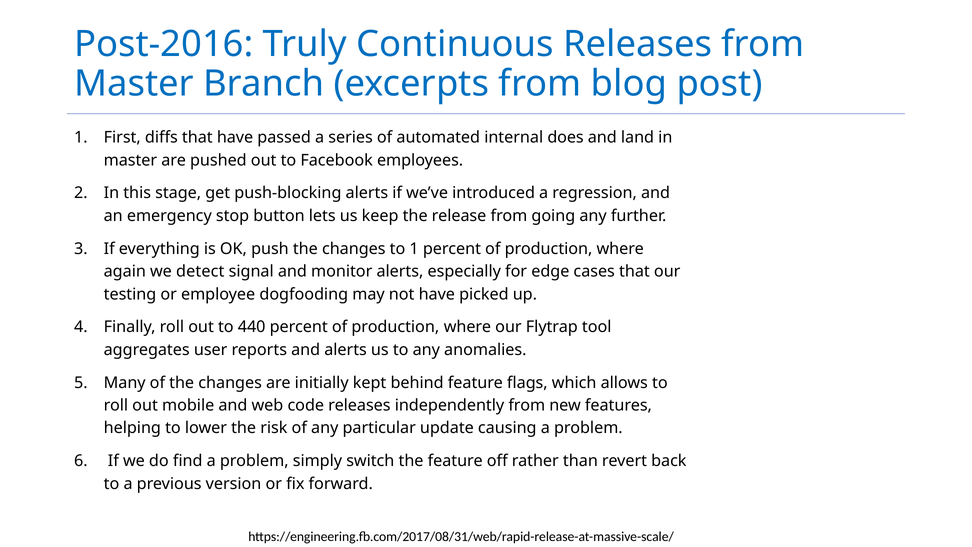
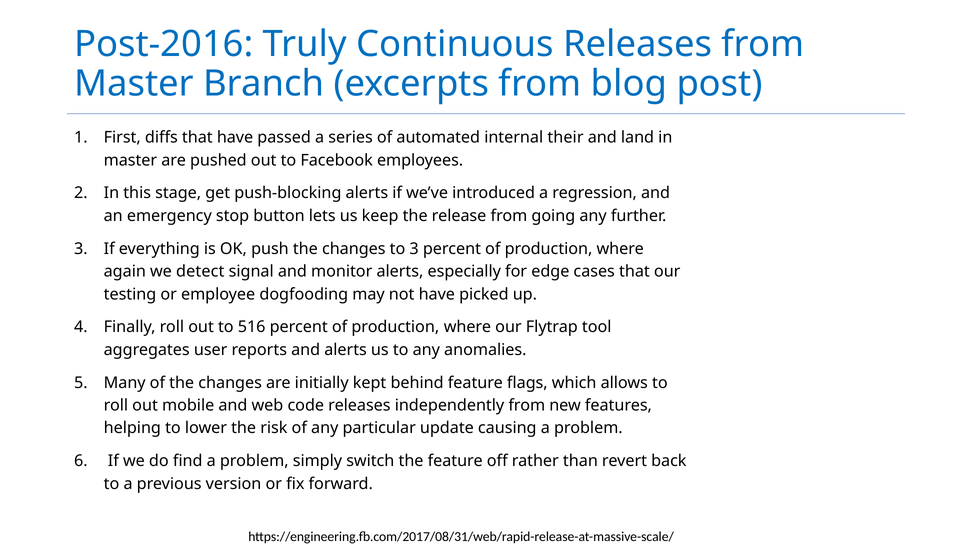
does: does -> their (565, 137)
to 1: 1 -> 3 (414, 249)
440: 440 -> 516 (252, 327)
